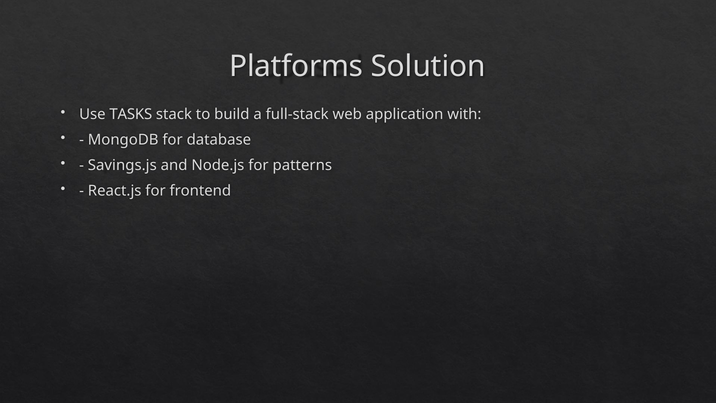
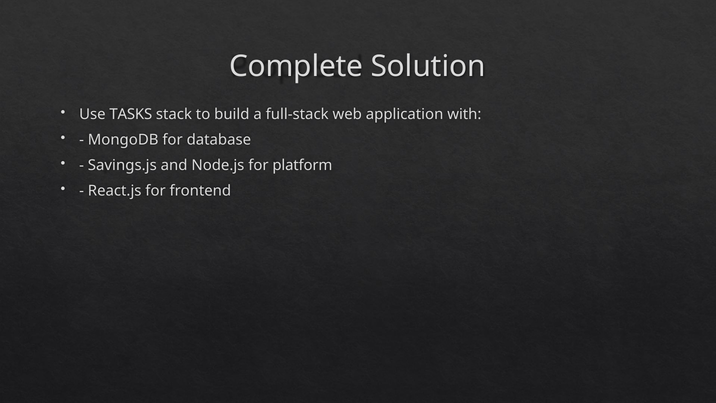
Platforms: Platforms -> Complete (296, 66)
patterns: patterns -> platform (302, 165)
